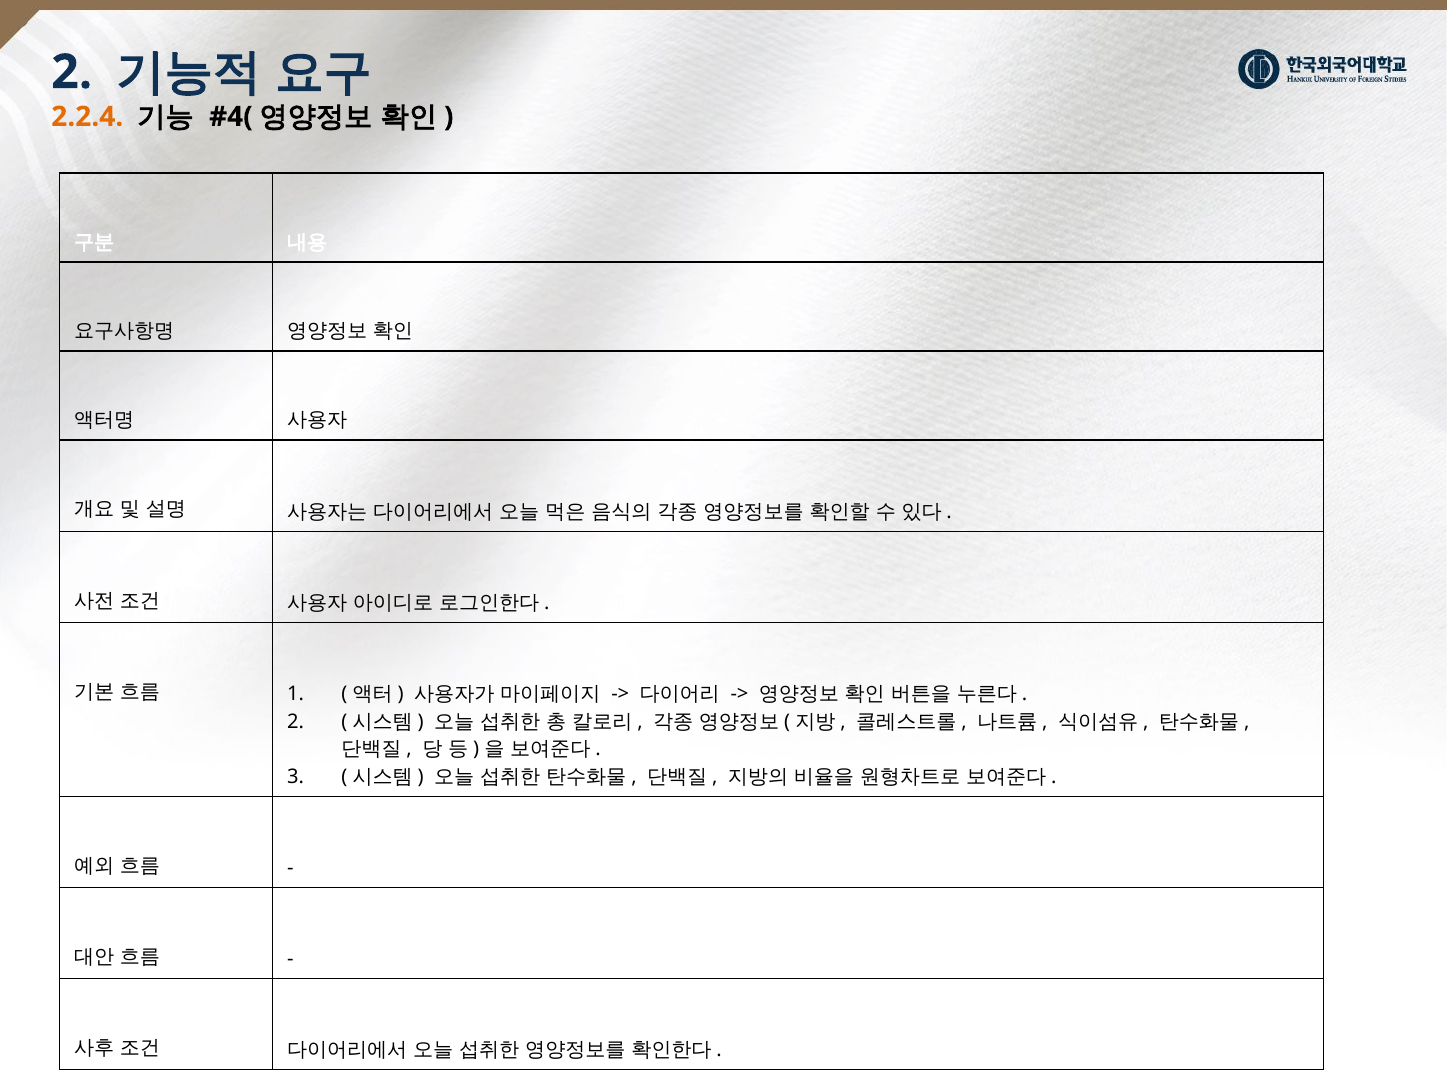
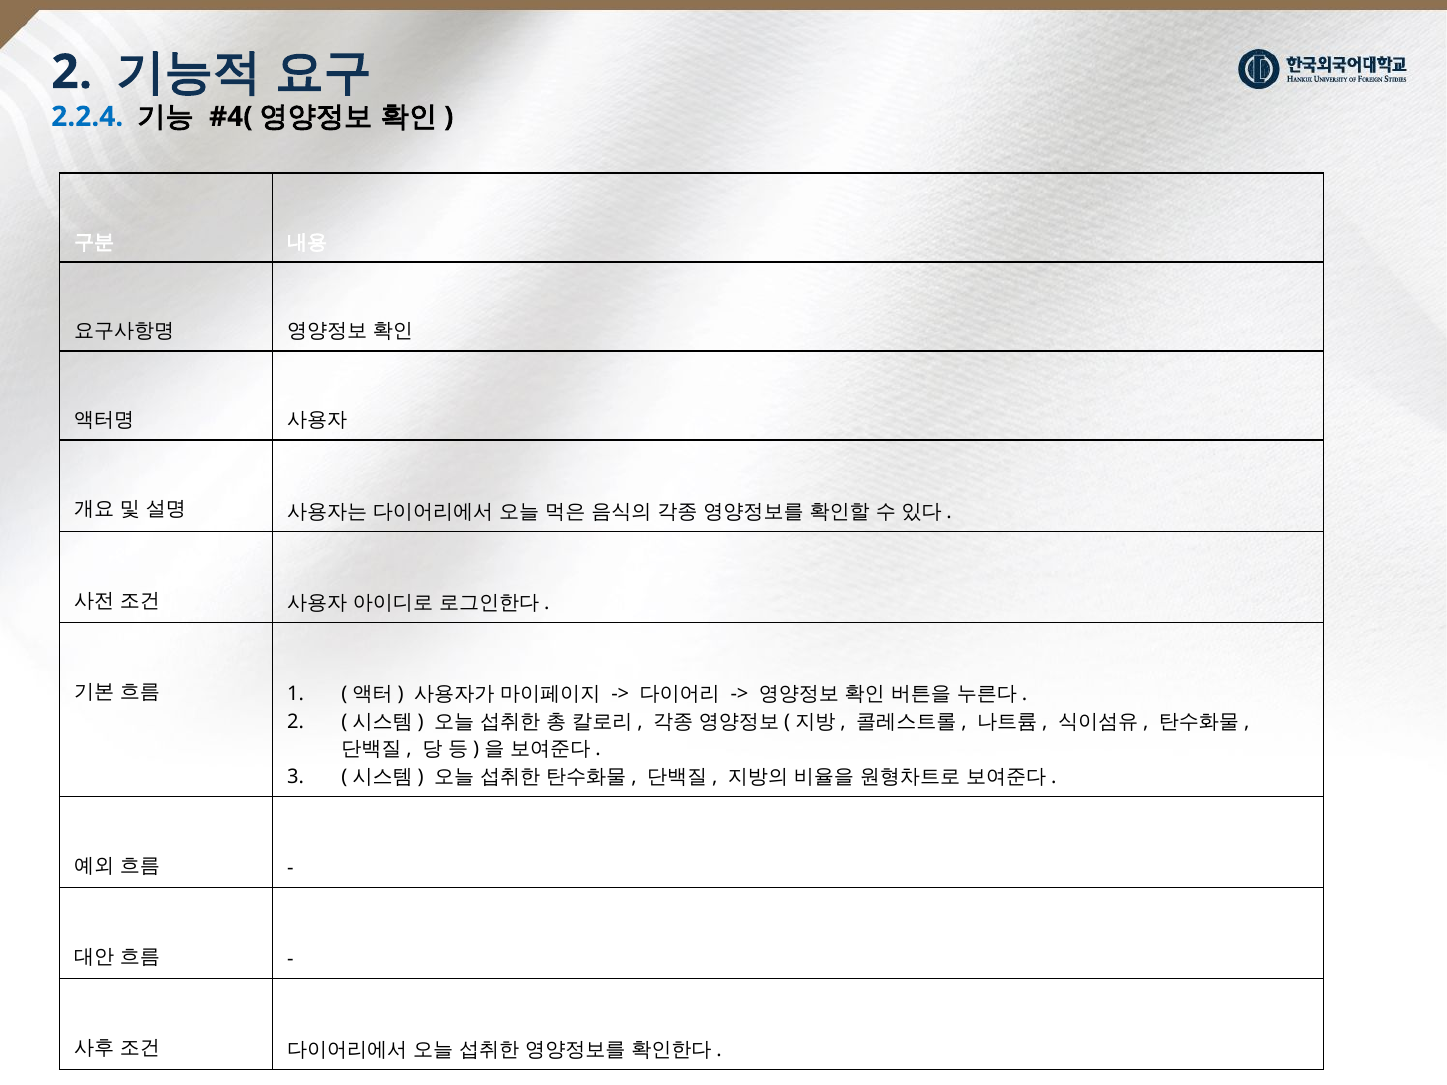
2.2.4 colour: orange -> blue (87, 117)
